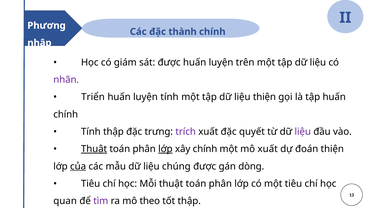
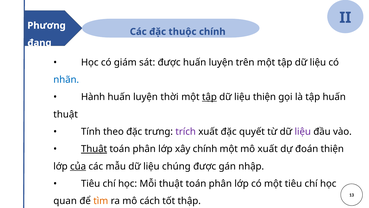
thành: thành -> thuộc (182, 32)
nhập: nhập -> đang (39, 43)
nhãn colour: purple -> blue (66, 80)
Triển: Triển -> Hành (93, 97)
luyện tính: tính -> thời (170, 97)
tập underline: none -> present (209, 97)
chính: chính -> thuật (66, 114)
Tính thập: thập -> theo (113, 131)
lớp underline: present -> none (165, 149)
dòng: dòng -> nhập (251, 166)
tìm colour: purple -> orange (101, 201)
theo: theo -> cách (150, 201)
